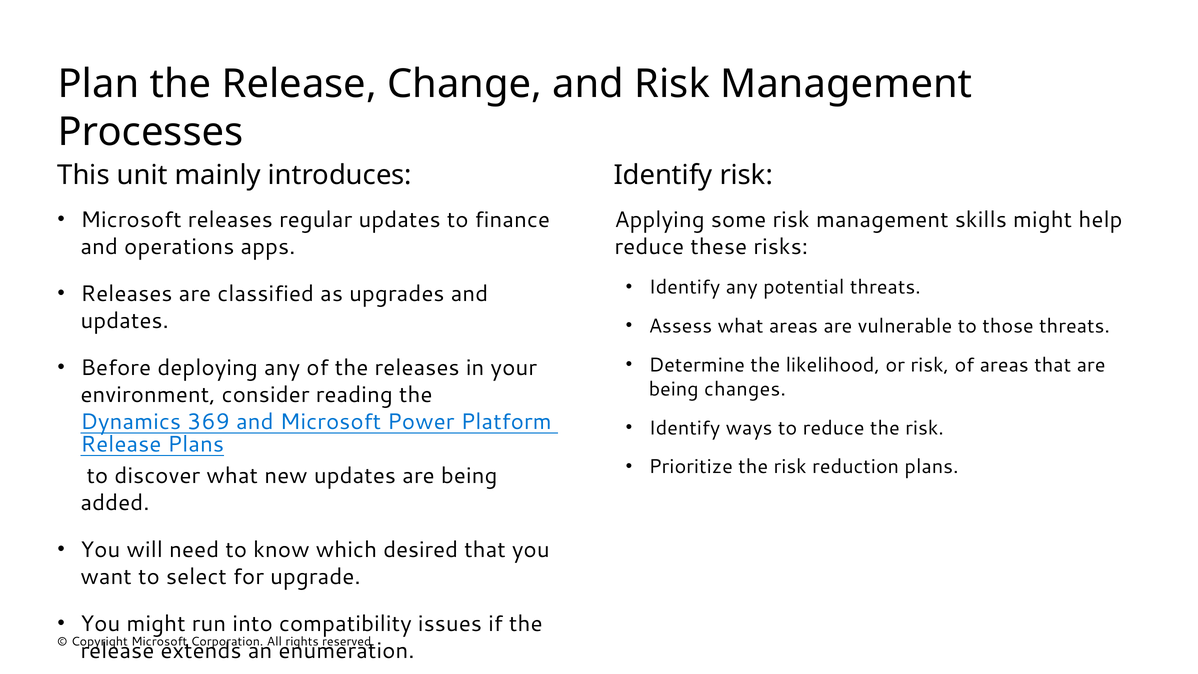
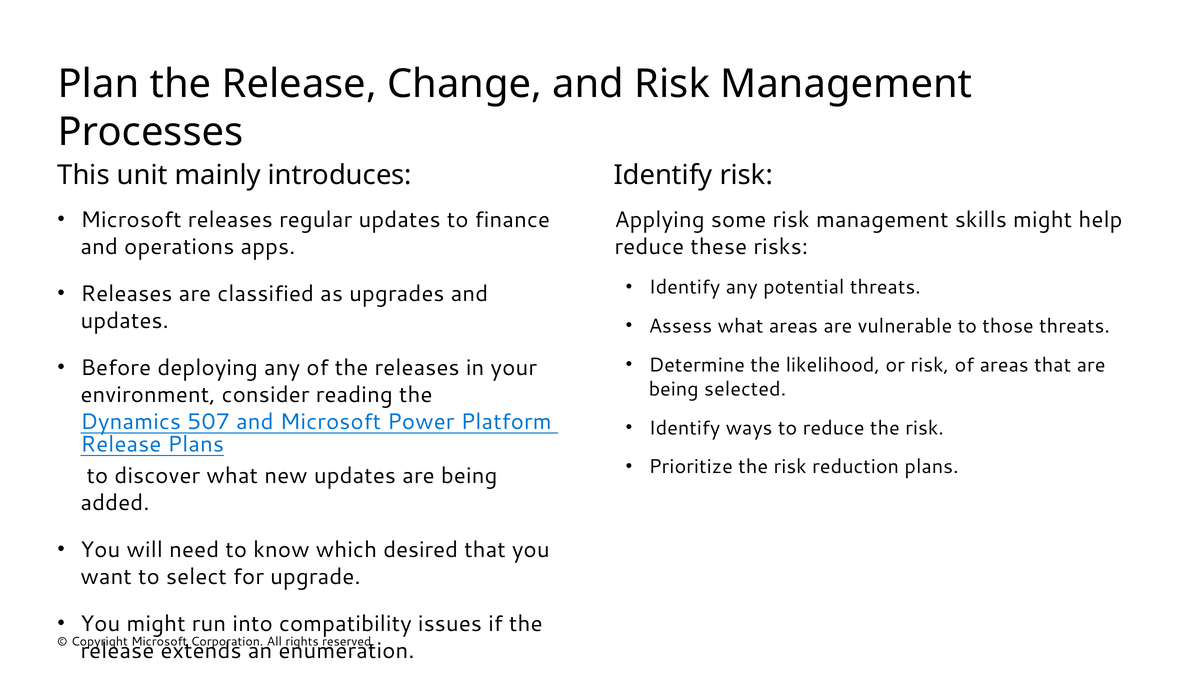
changes: changes -> selected (745, 389)
369: 369 -> 507 (209, 422)
